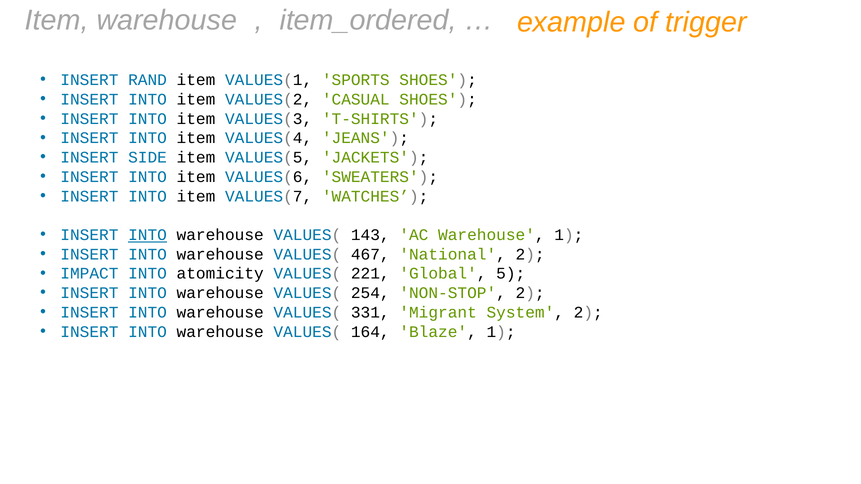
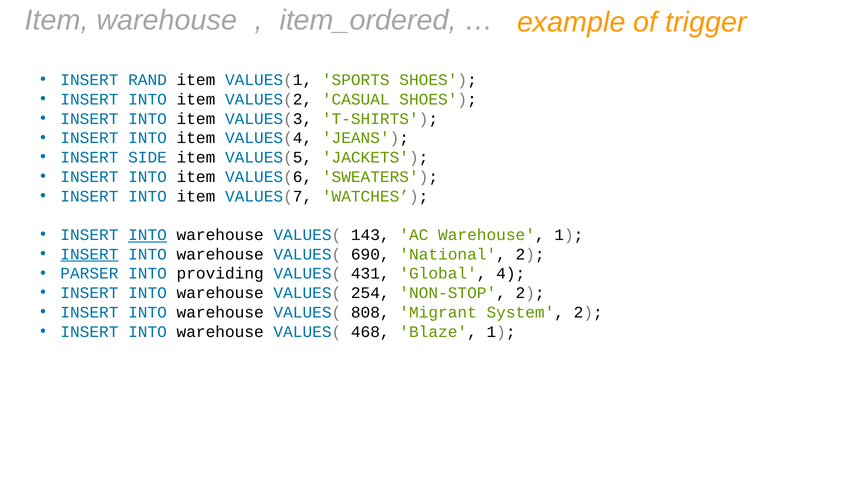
INSERT underline: none -> present (89, 254)
467: 467 -> 690 (370, 254)
IMPACT: IMPACT -> PARSER (89, 274)
atomicity: atomicity -> providing (220, 274)
221: 221 -> 431 (370, 274)
5: 5 -> 4 (511, 274)
331: 331 -> 808 (370, 313)
164: 164 -> 468 (370, 332)
